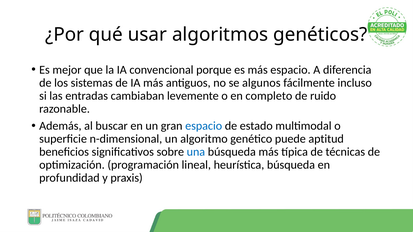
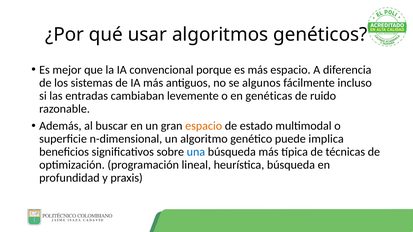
completo: completo -> genéticas (269, 96)
espacio colour: blue -> orange (204, 126)
aptitud: aptitud -> implica (326, 139)
